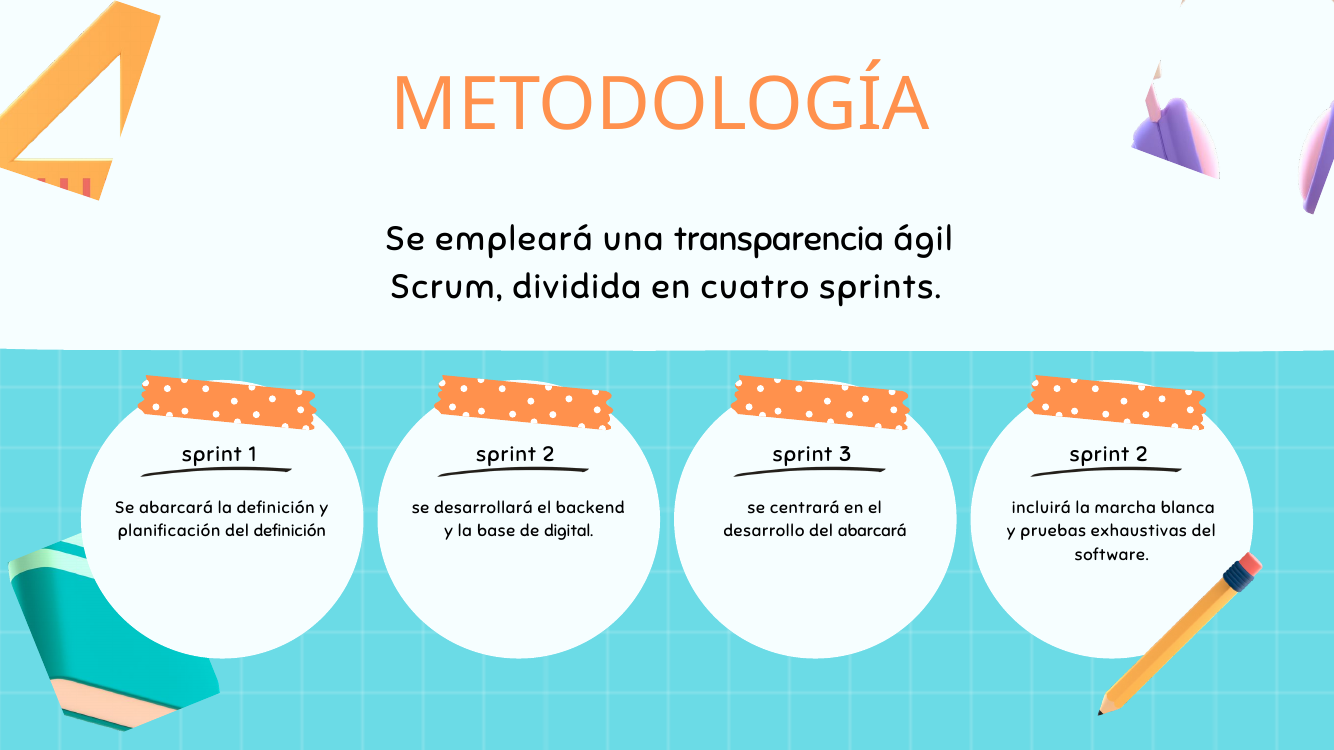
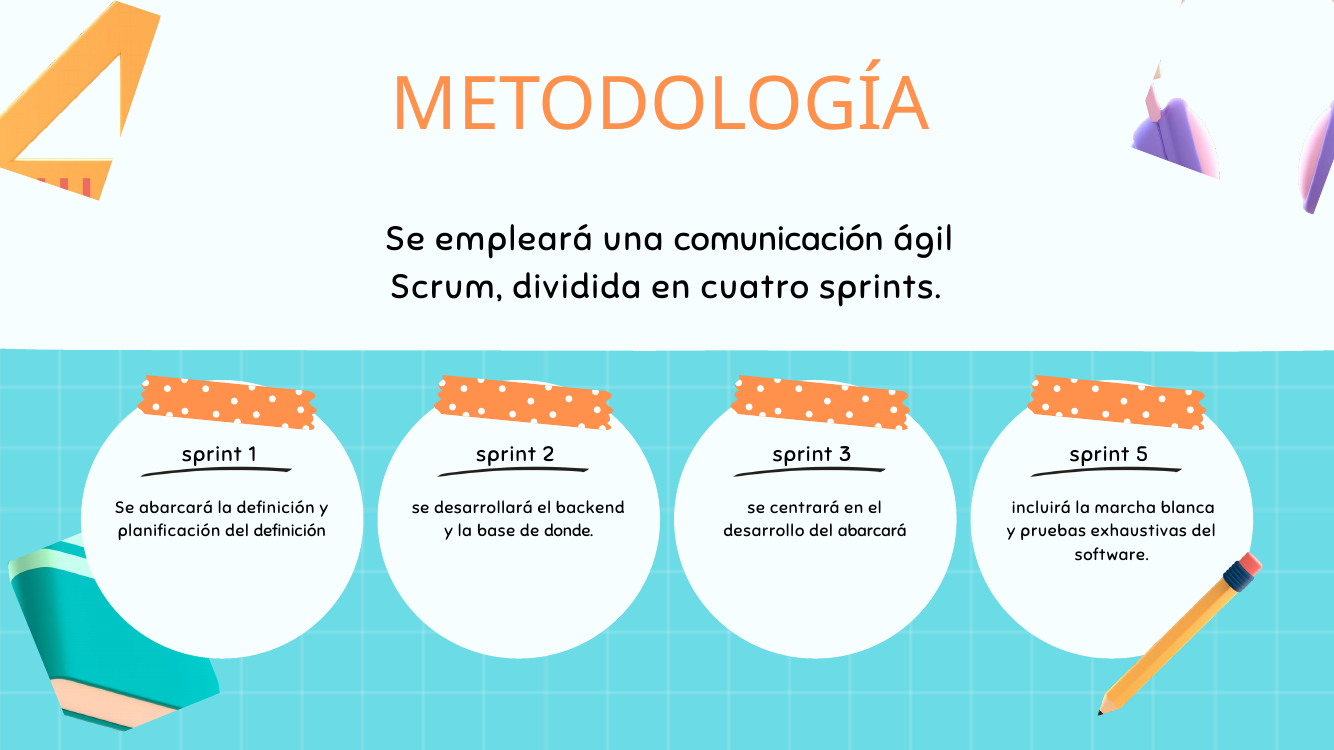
transparencia: transparencia -> comunicación (779, 240)
3 sprint 2: 2 -> 5 (1142, 455)
digital: digital -> donde (569, 532)
